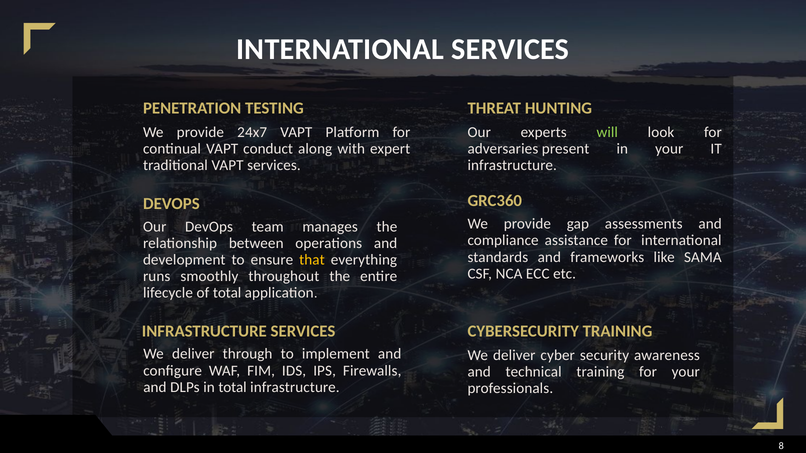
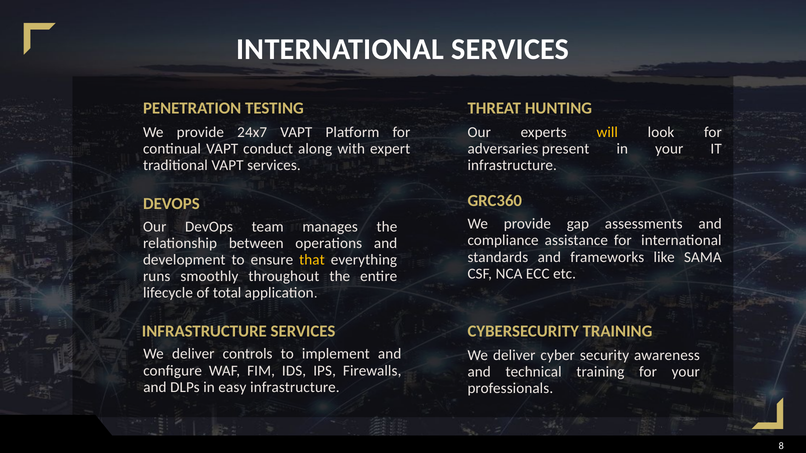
will colour: light green -> yellow (607, 132)
through: through -> controls (248, 354)
in total: total -> easy (232, 387)
